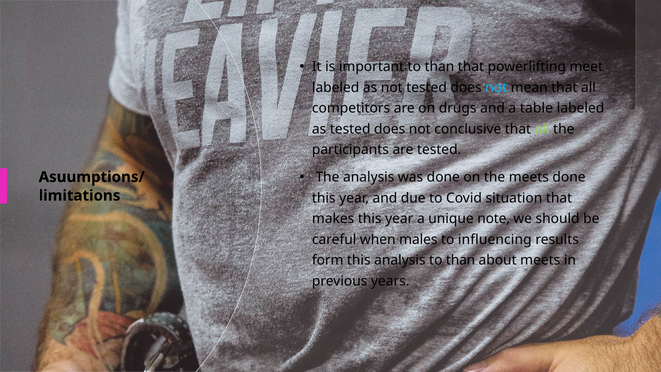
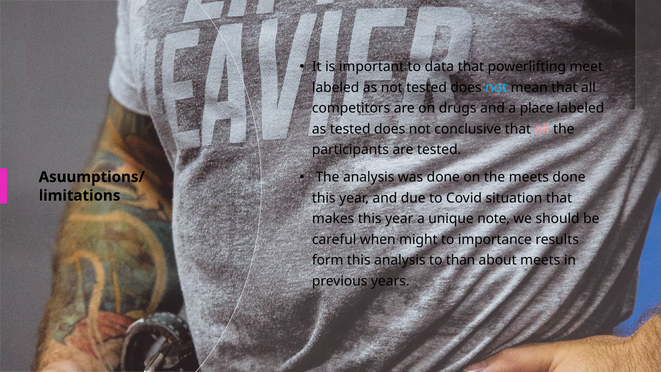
important to than: than -> data (439, 67)
table: table -> place (537, 108)
all colour: light green -> pink (542, 129)
males: males -> might (418, 239)
influencing: influencing -> importance (495, 239)
